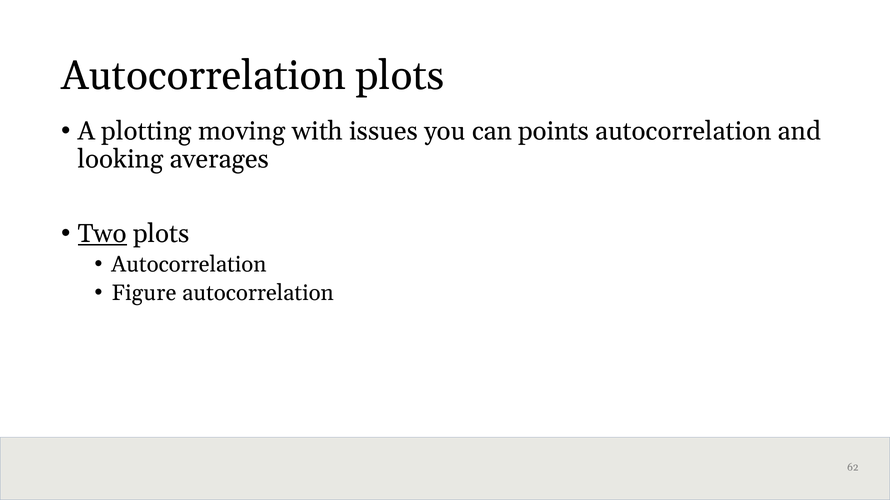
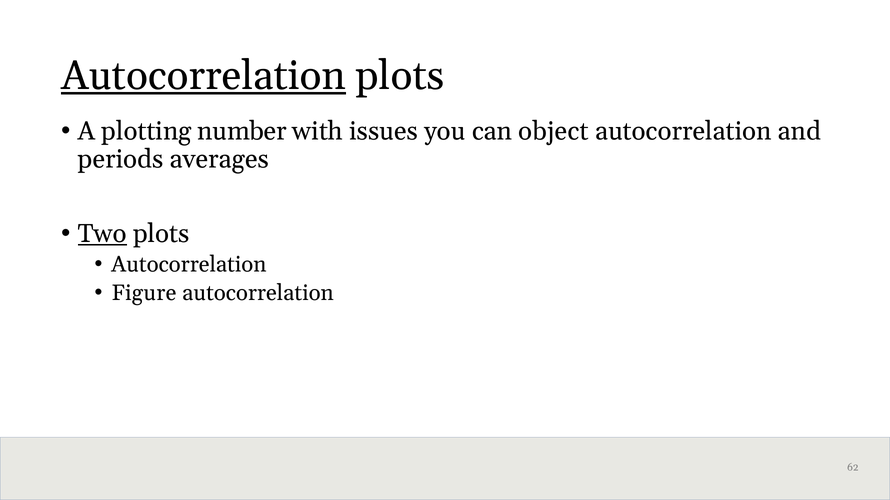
Autocorrelation underline: none -> present (203, 76)
moving: moving -> number (242, 131)
points: points -> object (554, 131)
looking: looking -> periods (121, 159)
